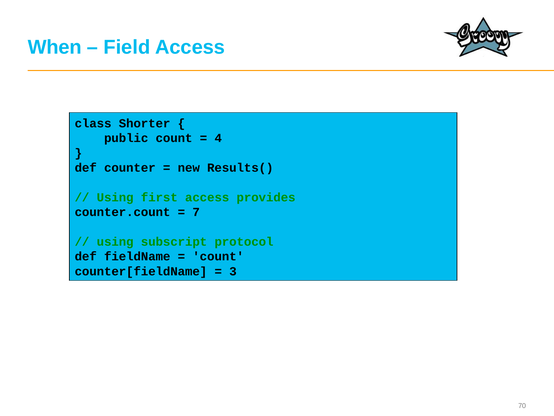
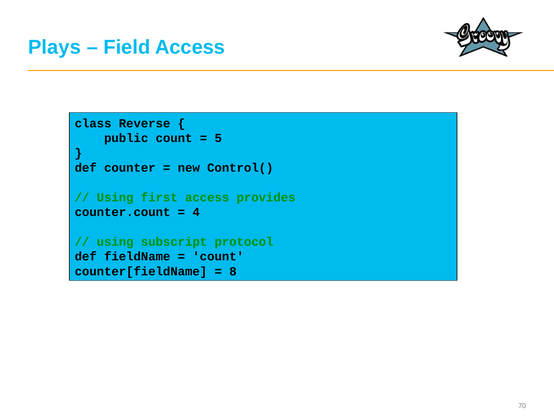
When: When -> Plays (55, 47)
Shorter: Shorter -> Reverse (145, 123)
4: 4 -> 5 (218, 138)
Results(: Results( -> Control( (240, 168)
7: 7 -> 4 (196, 212)
3: 3 -> 8 (233, 271)
